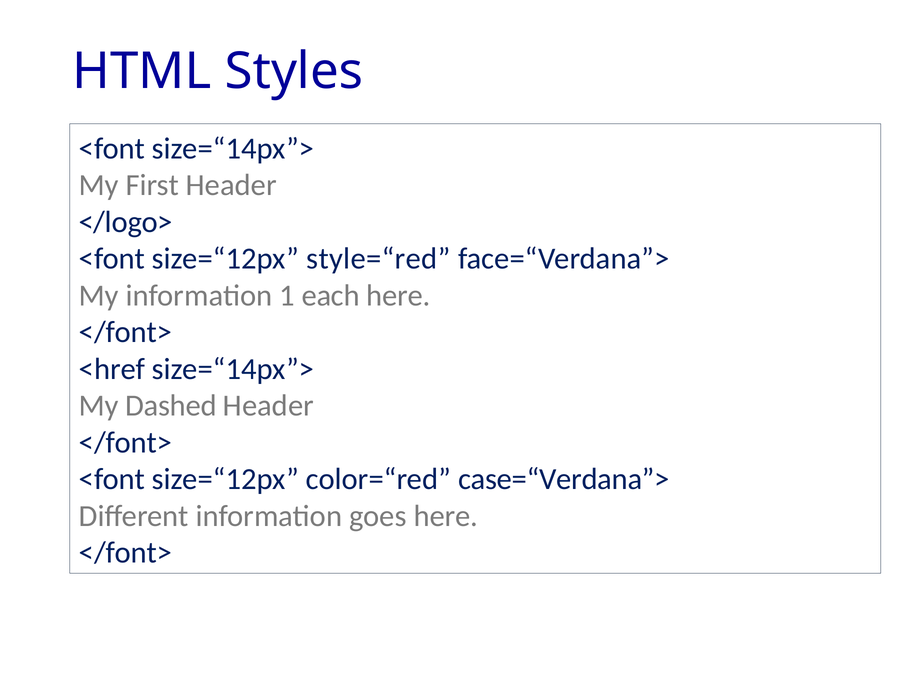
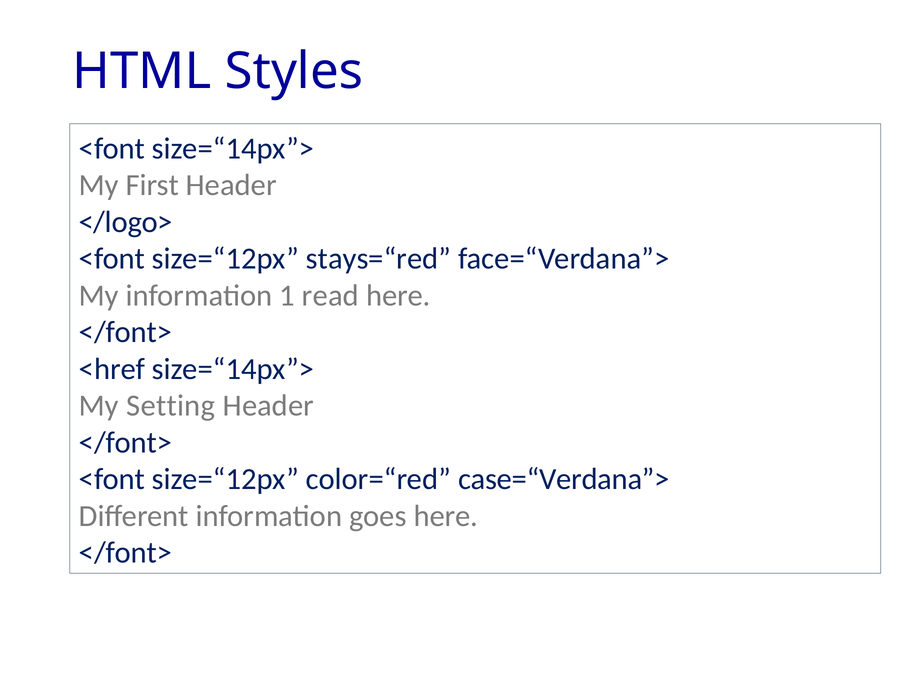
style=“red: style=“red -> stays=“red (379, 259)
each: each -> read (330, 296)
Dashed: Dashed -> Setting (171, 406)
